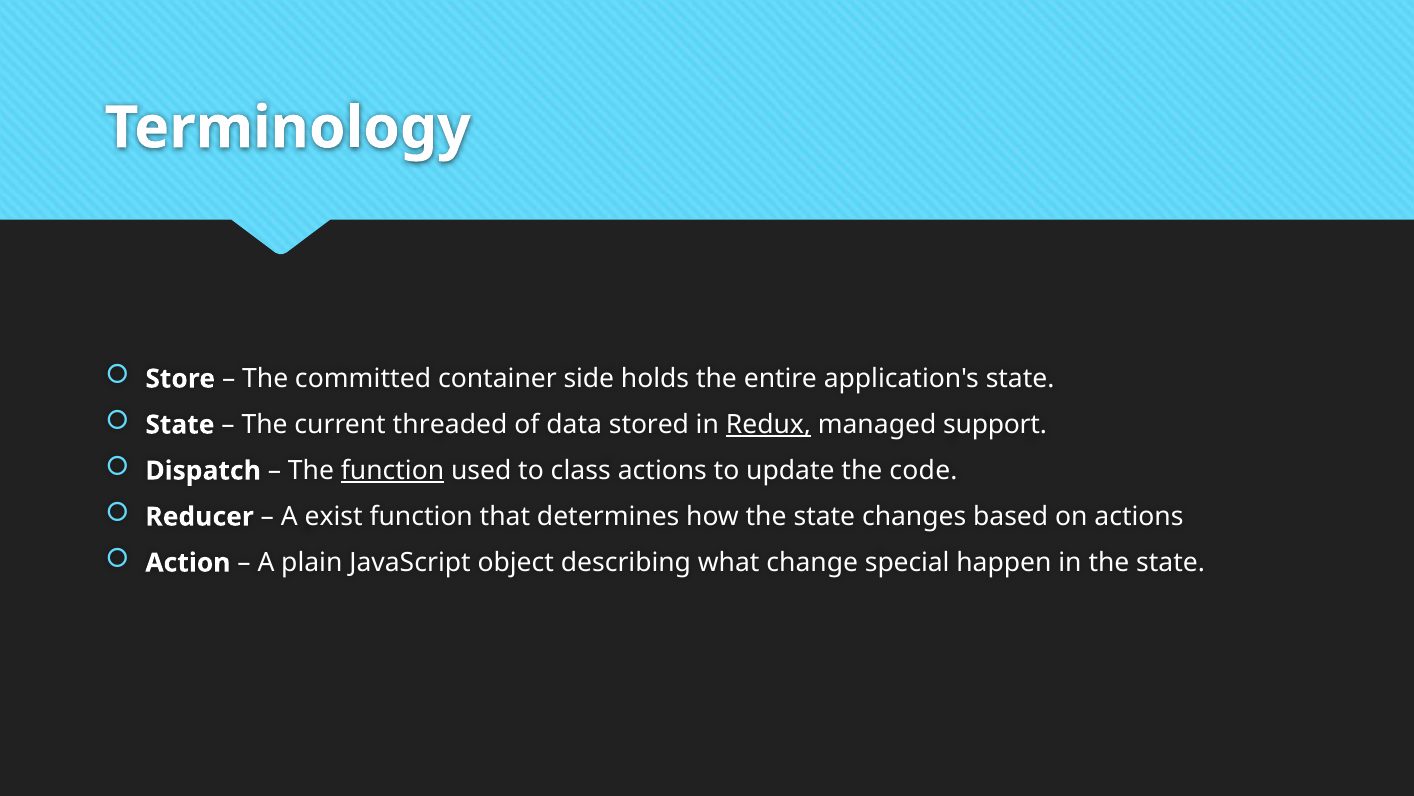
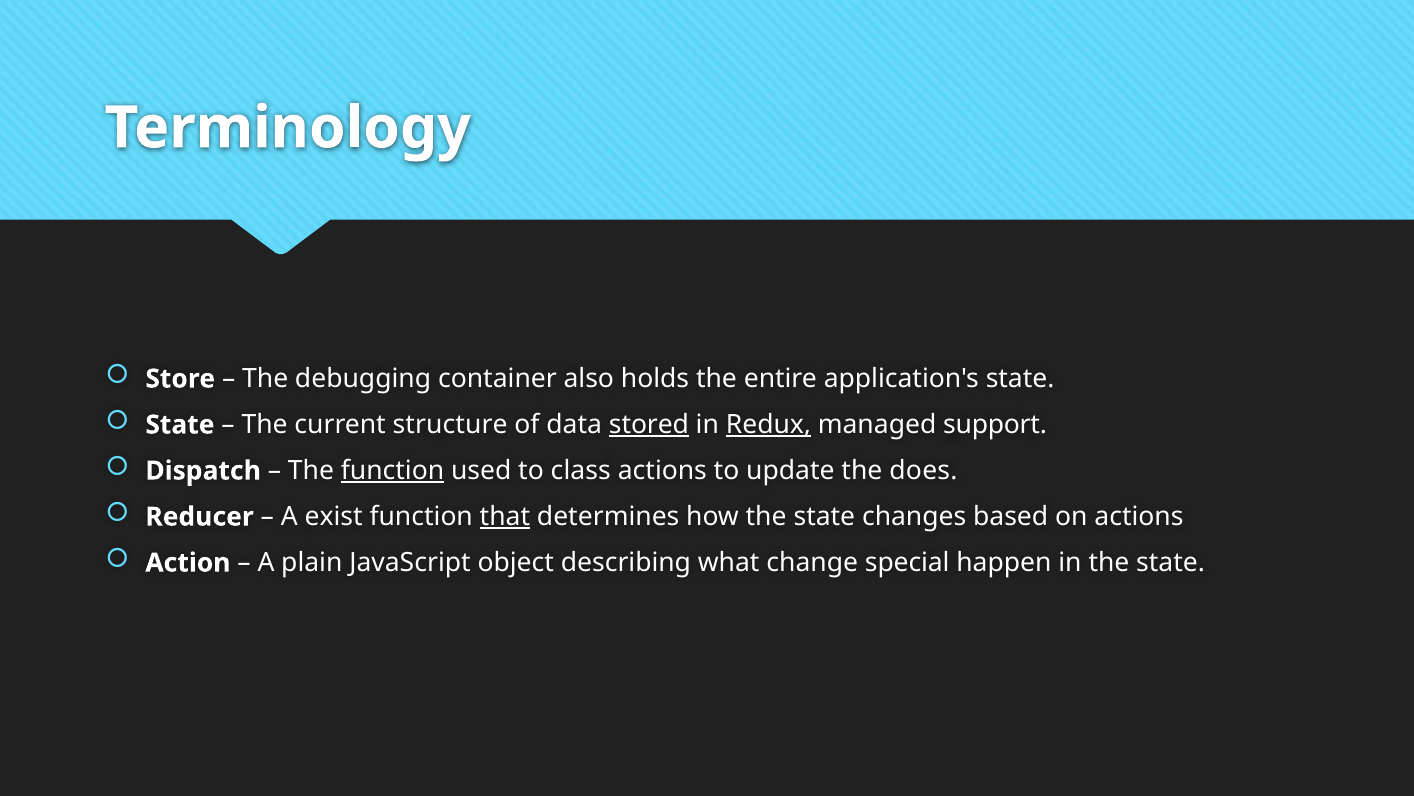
committed: committed -> debugging (363, 378)
side: side -> also (589, 378)
threaded: threaded -> structure (450, 424)
stored underline: none -> present (649, 424)
code: code -> does (923, 470)
that underline: none -> present (505, 516)
